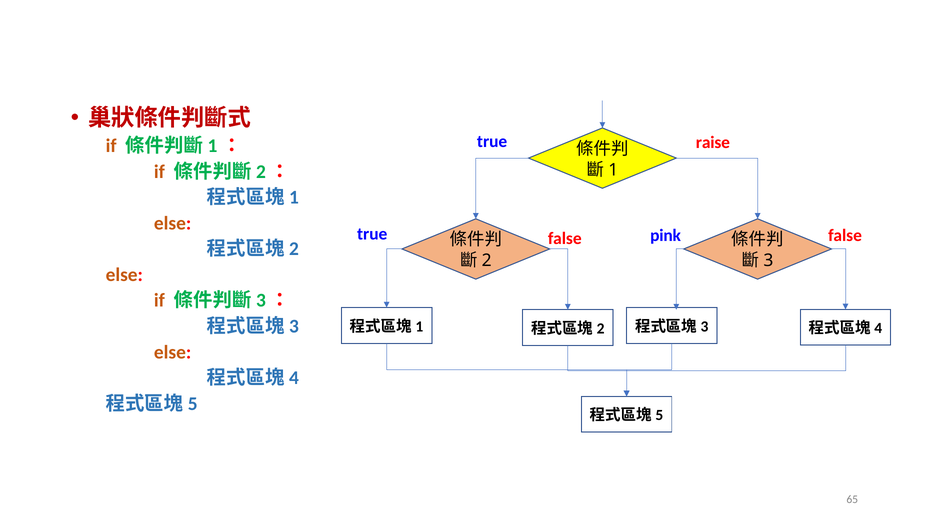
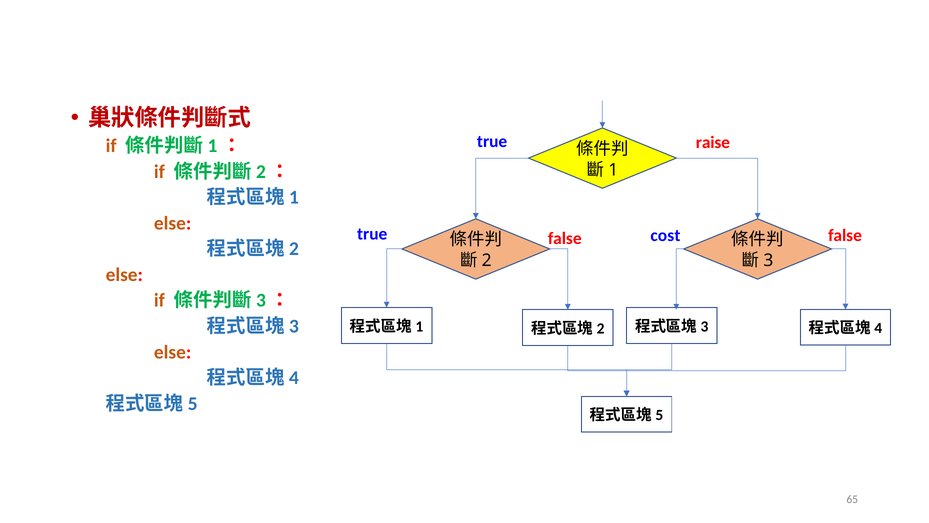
pink: pink -> cost (665, 235)
